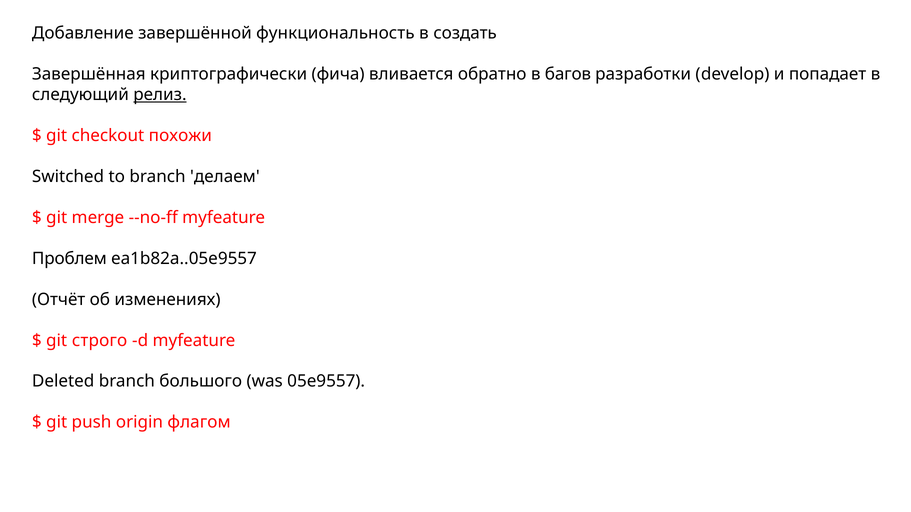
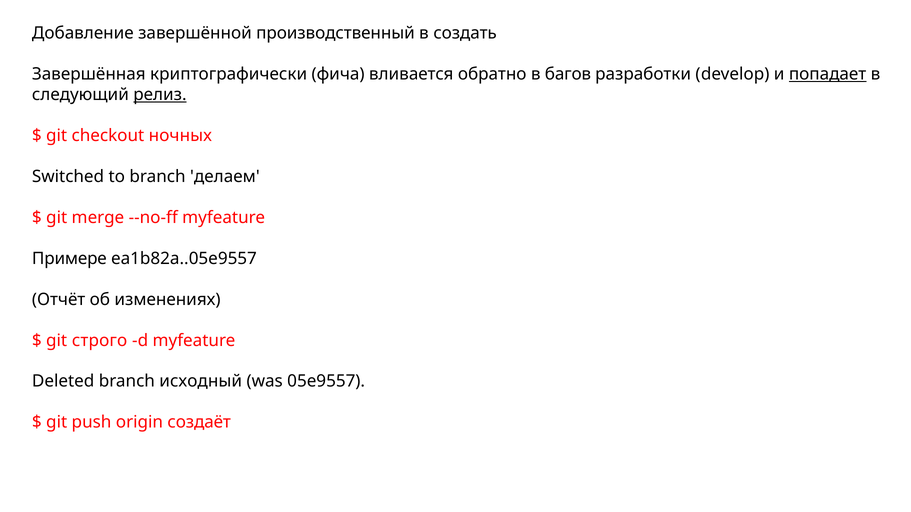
функциональность: функциональность -> производственный (335, 33)
попадает underline: none -> present (828, 74)
похожи: похожи -> ночных (180, 136)
Проблем: Проблем -> Примере (69, 259)
большого: большого -> исходный (201, 382)
флагом: флагом -> создаёт (199, 423)
